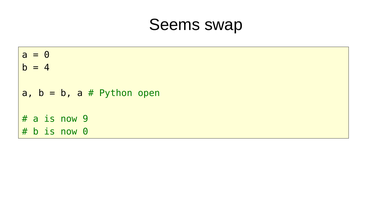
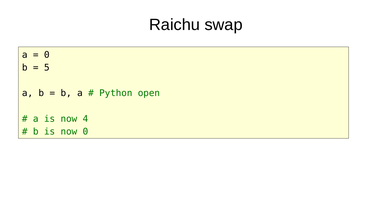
Seems: Seems -> Raichu (175, 25)
4: 4 -> 5 (47, 68)
9: 9 -> 4 (85, 119)
